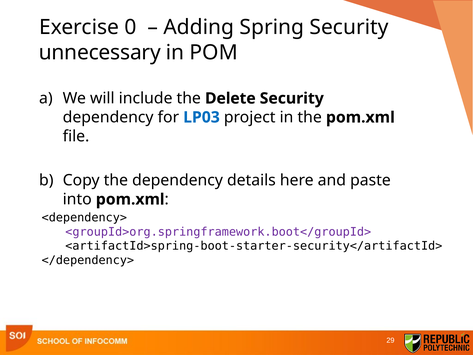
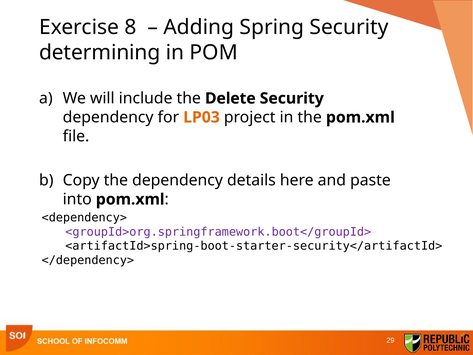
0: 0 -> 8 (130, 27)
unnecessary: unnecessary -> determining (100, 52)
LP03 colour: blue -> orange (201, 117)
